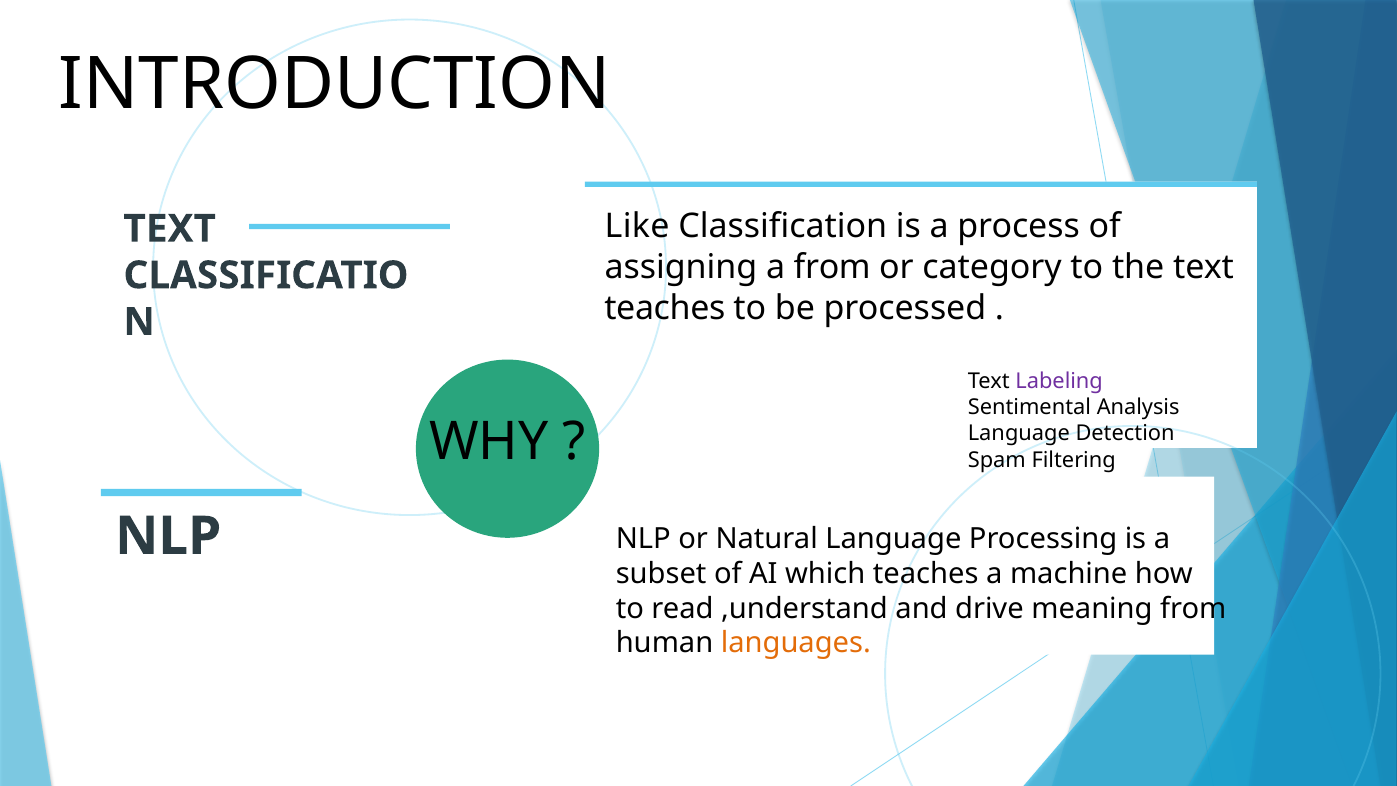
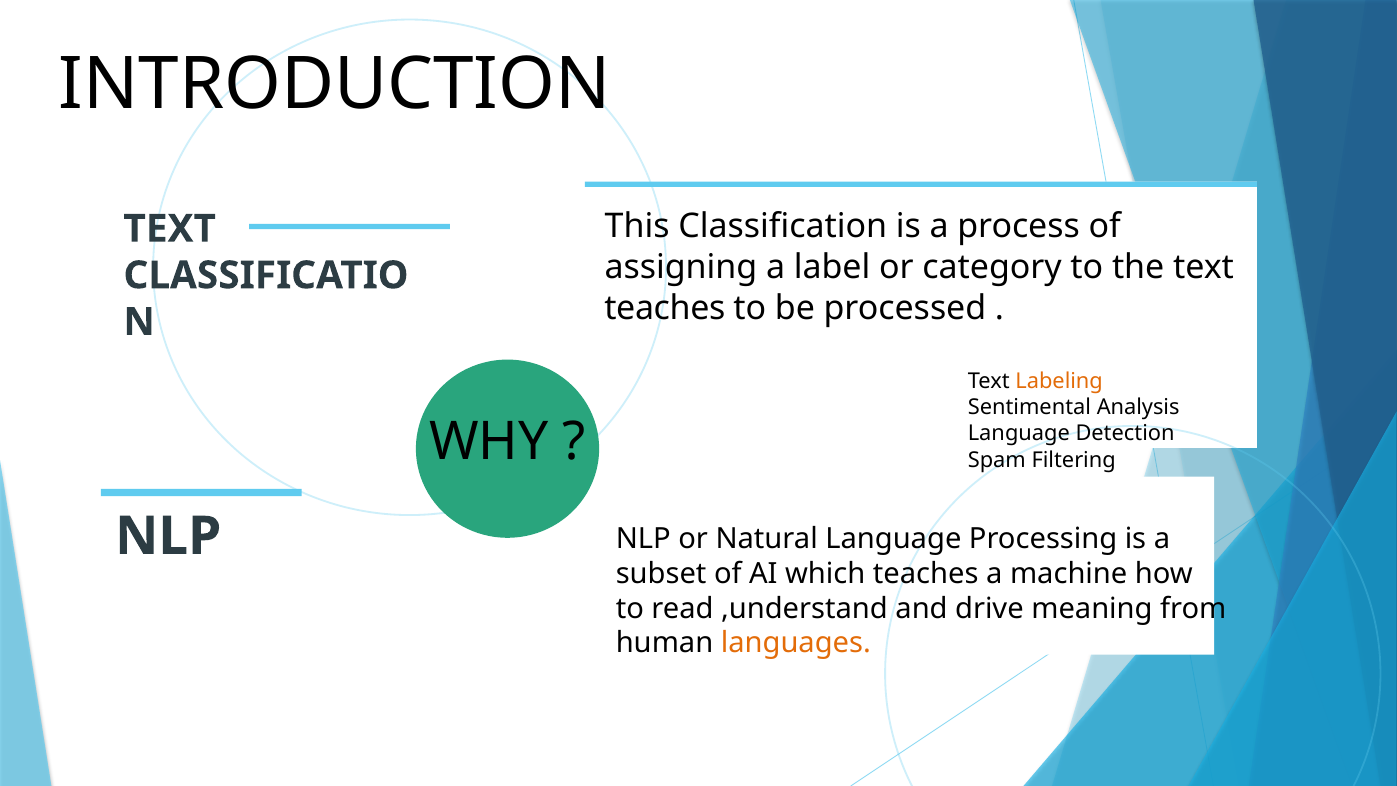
Like: Like -> This (637, 226)
a from: from -> label (832, 267)
Labeling colour: purple -> orange (1059, 381)
